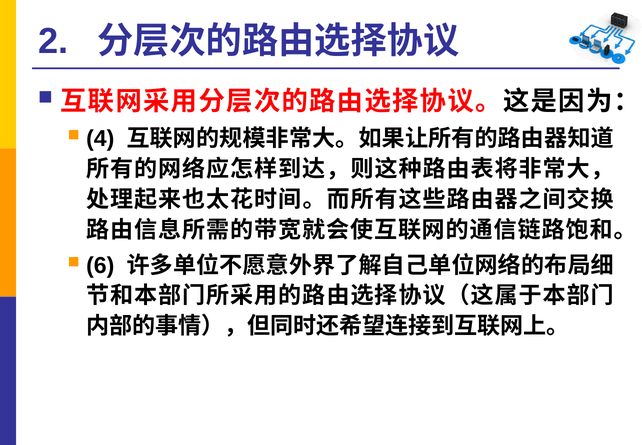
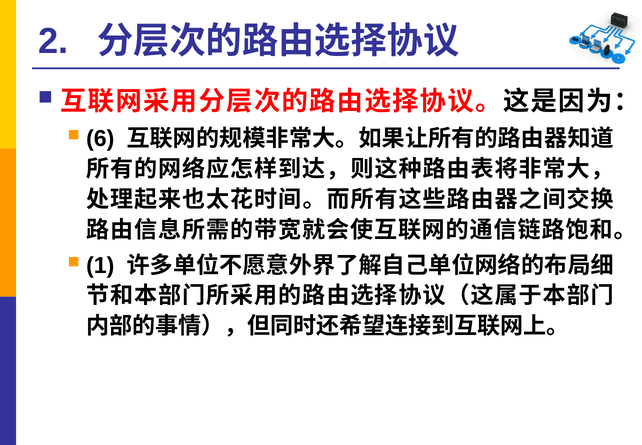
4: 4 -> 6 (100, 138)
6: 6 -> 1 (100, 265)
